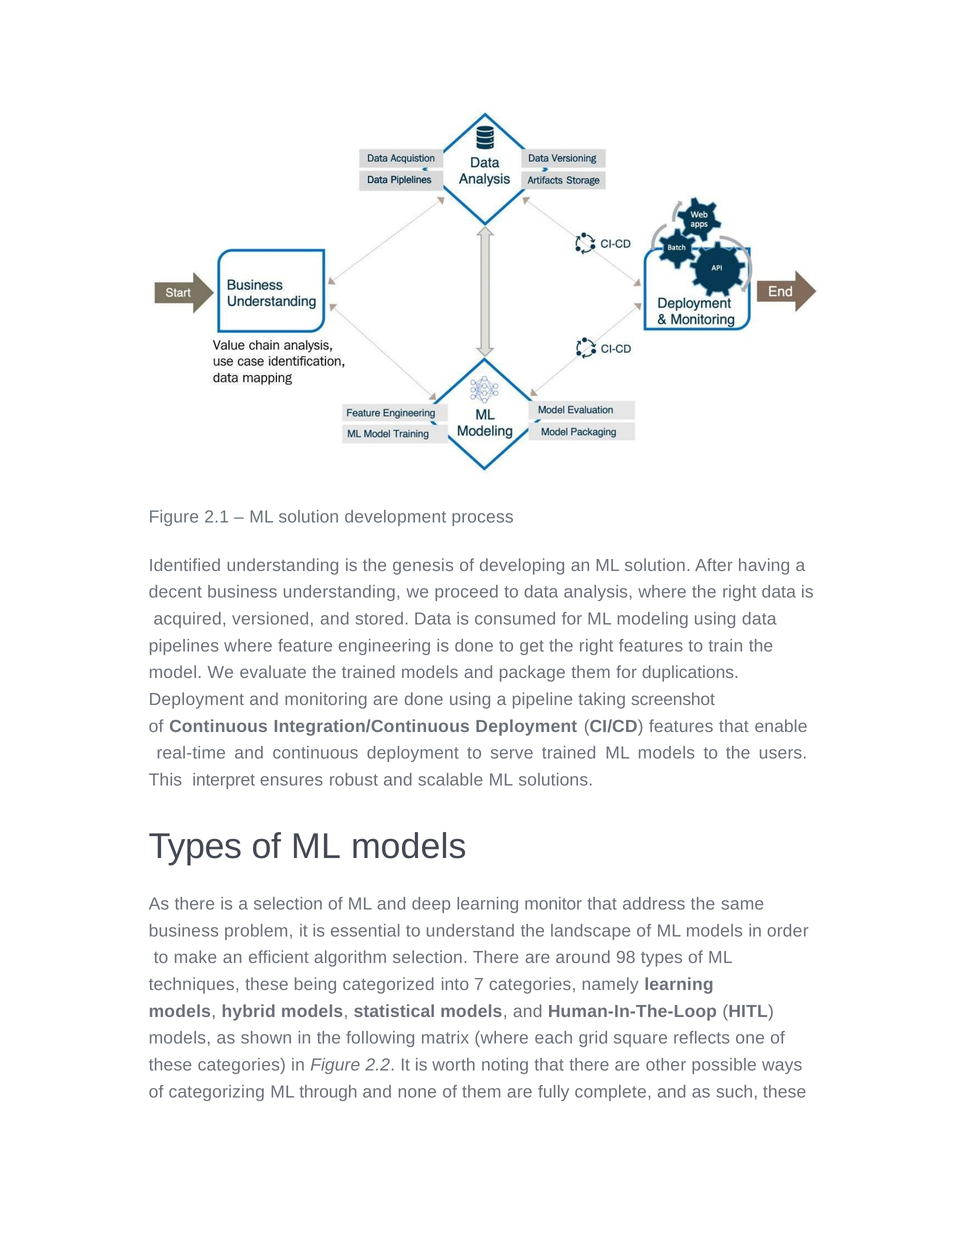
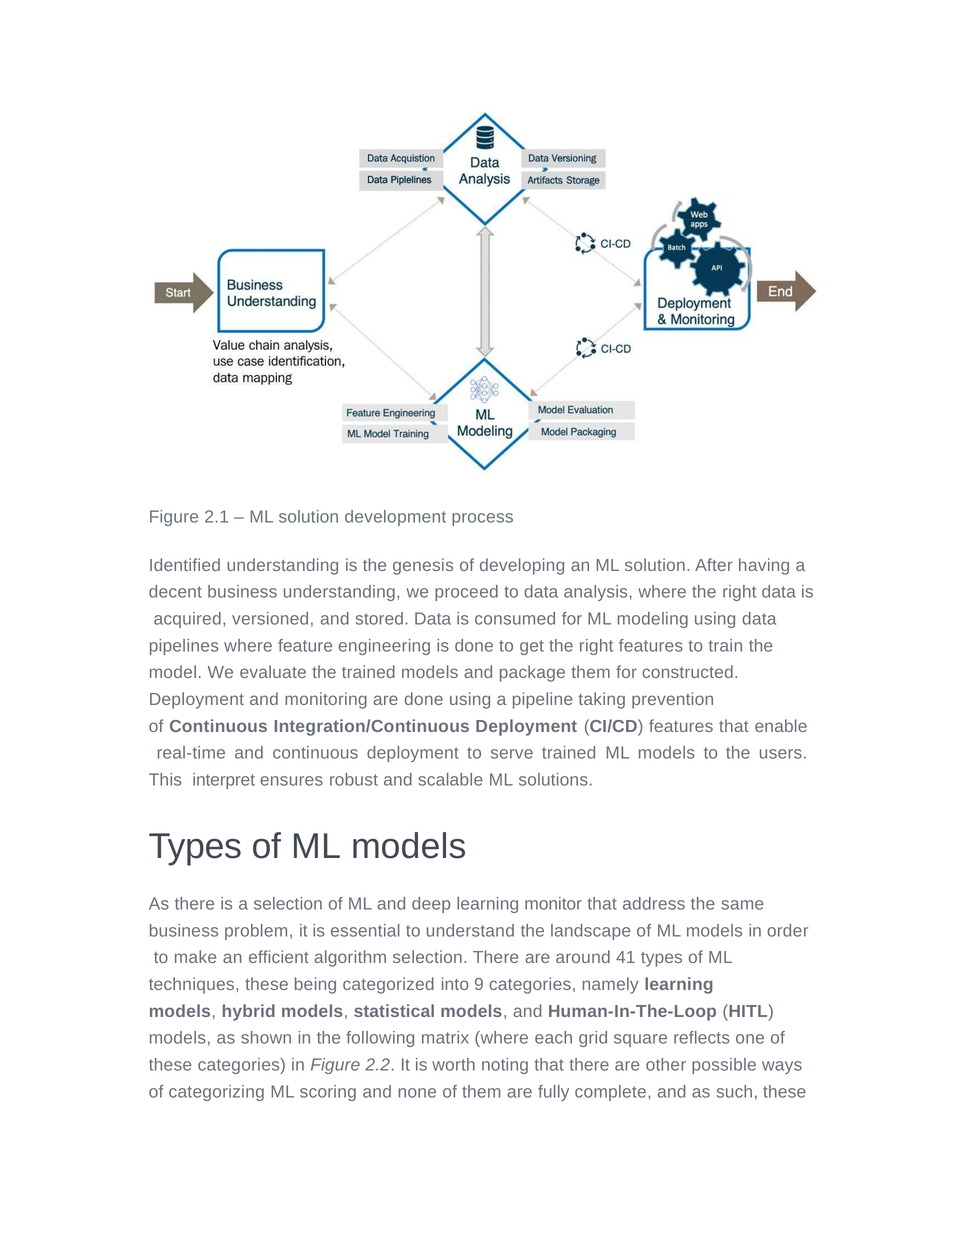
duplications: duplications -> constructed (690, 673)
screenshot: screenshot -> prevention (673, 699)
98: 98 -> 41 (626, 958)
7: 7 -> 9 (479, 984)
through: through -> scoring (328, 1092)
